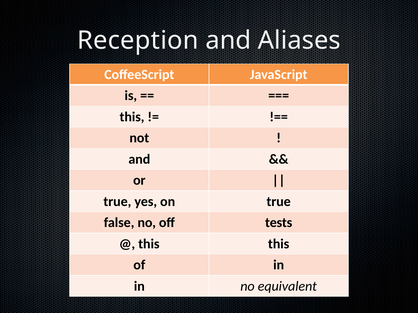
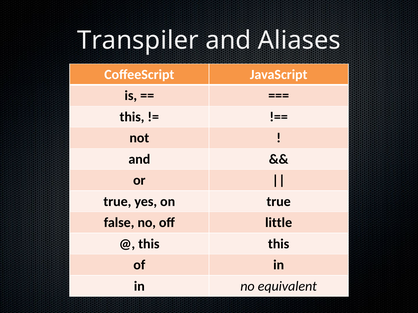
Reception: Reception -> Transpiler (138, 40)
tests: tests -> little (279, 223)
